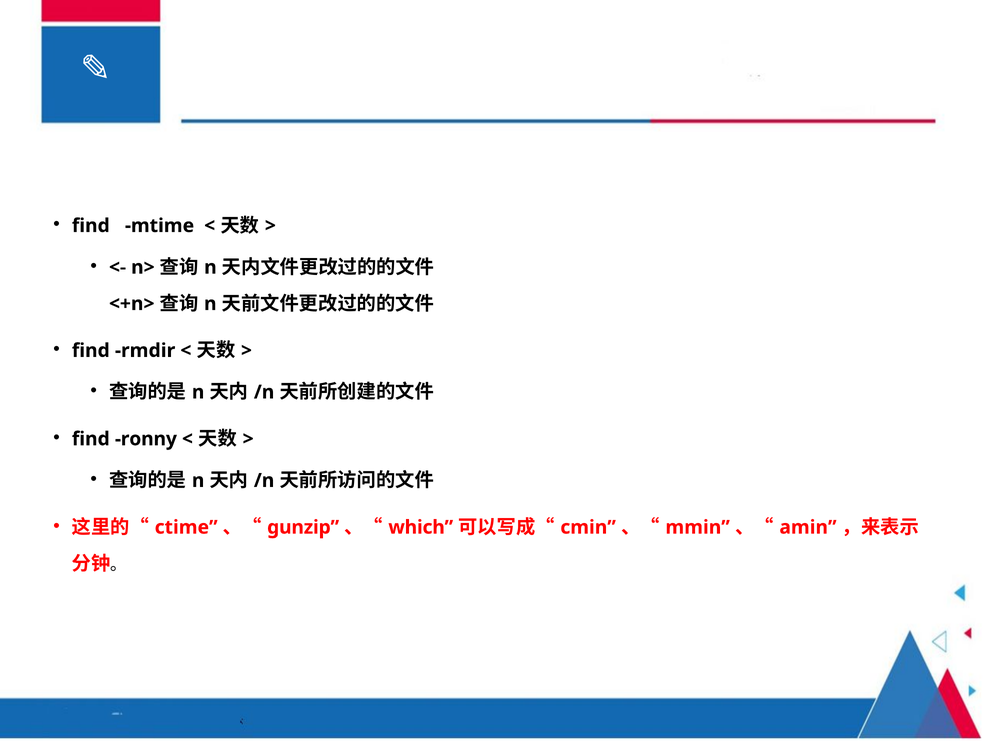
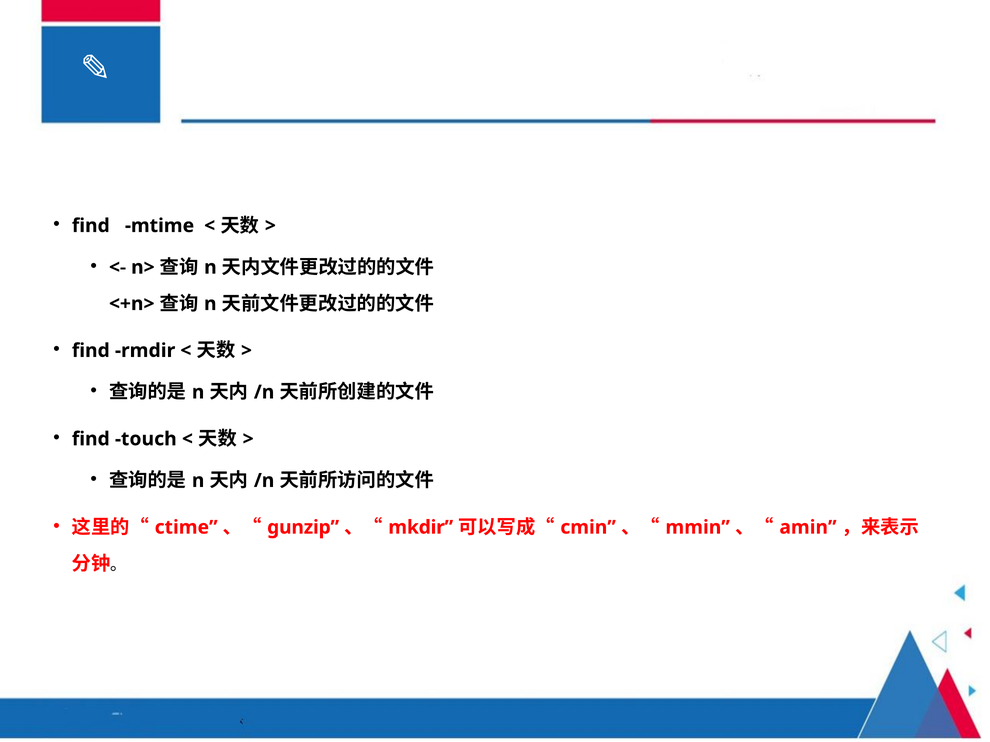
ronny: ronny -> touch (146, 439)
which: which -> mkdir (421, 528)
